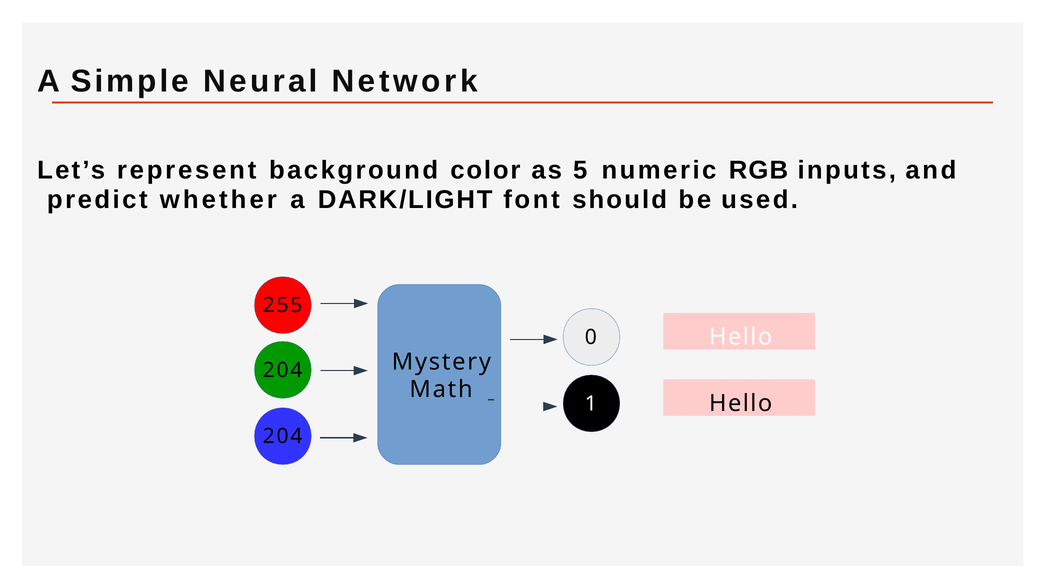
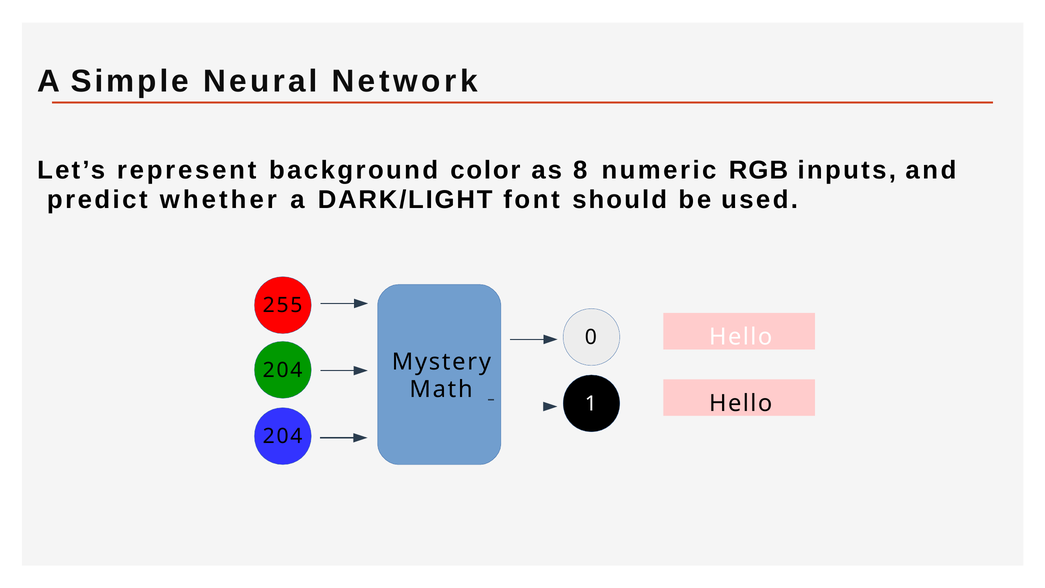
5: 5 -> 8 (580, 170)
